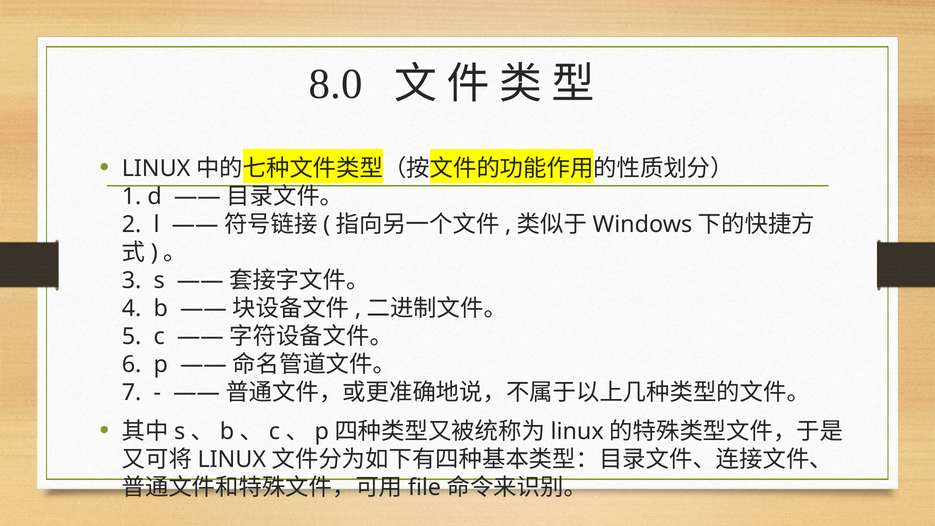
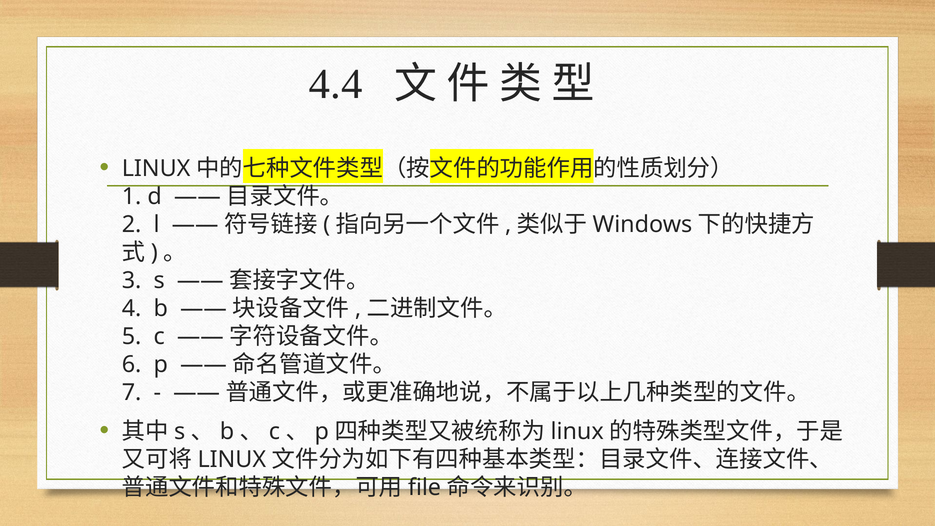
8.0: 8.0 -> 4.4 (336, 84)
